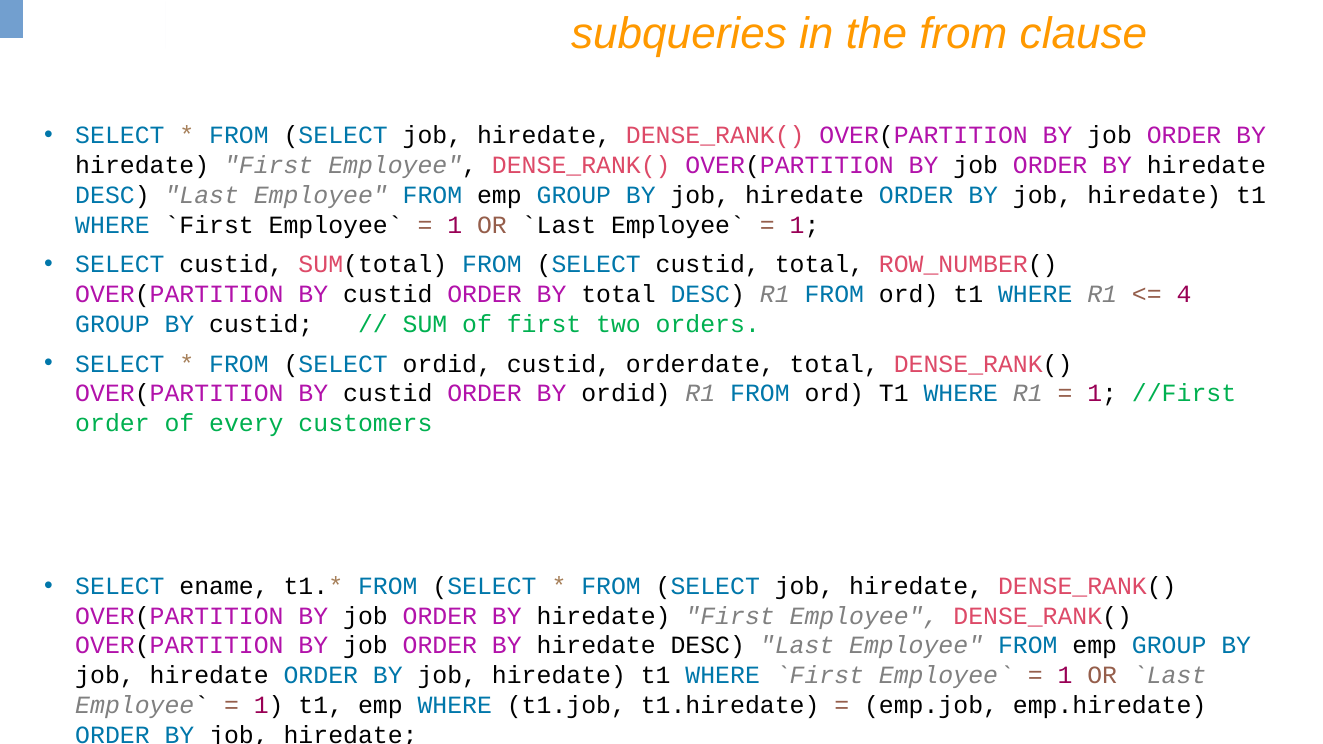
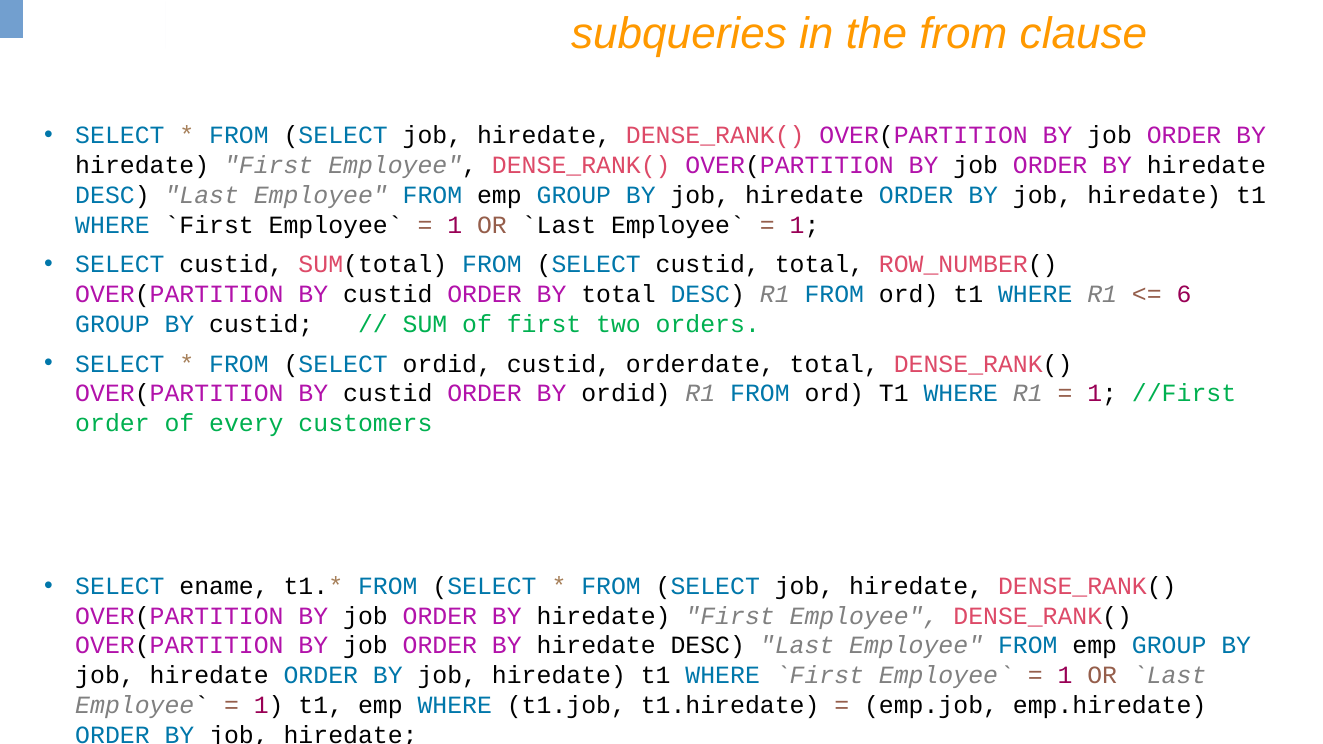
4: 4 -> 6 (1184, 294)
